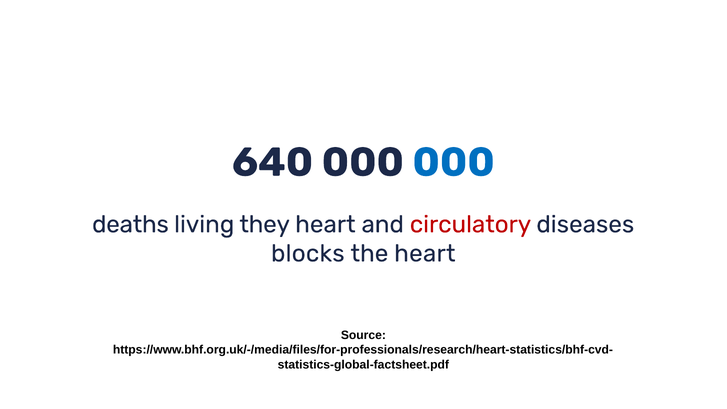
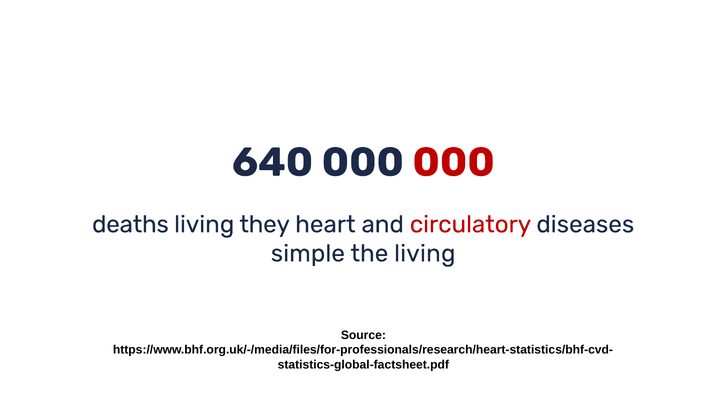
000 colour: blue -> red (454, 162)
blocks: blocks -> simple (308, 253)
the heart: heart -> living (425, 253)
